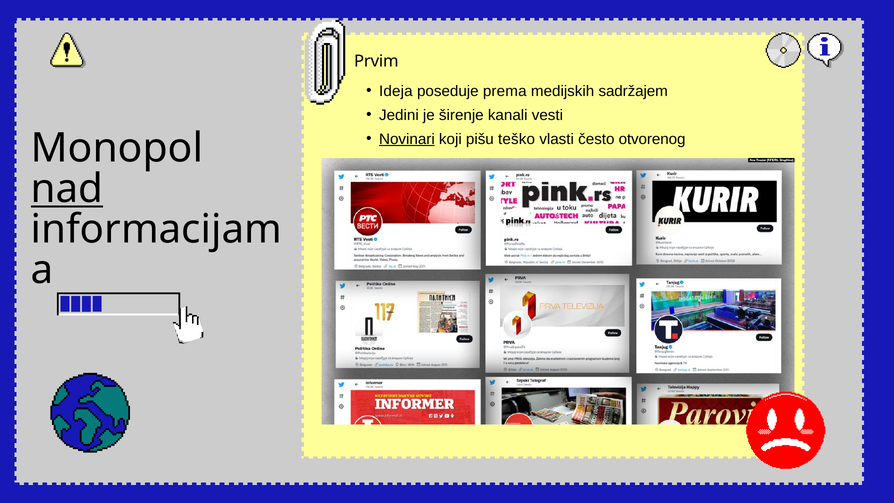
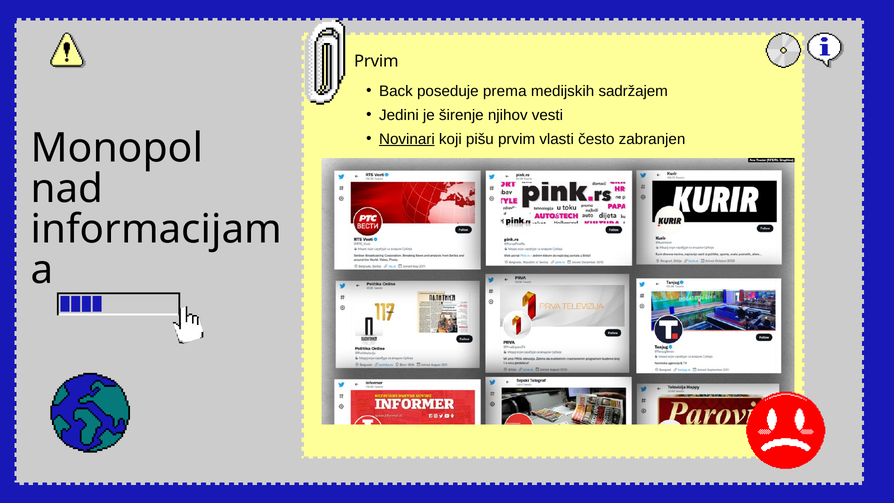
Ideja: Ideja -> Back (396, 91)
kanali: kanali -> njihov (508, 115)
pišu teško: teško -> prvim (517, 139)
otvorenog: otvorenog -> zabranjen (652, 139)
nad underline: present -> none (67, 189)
